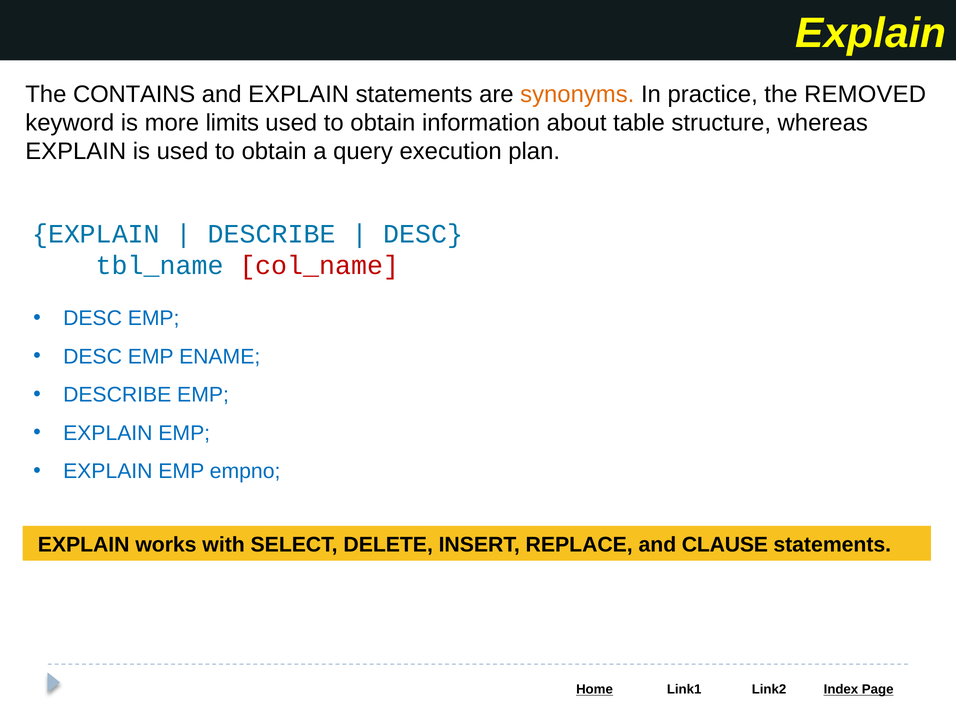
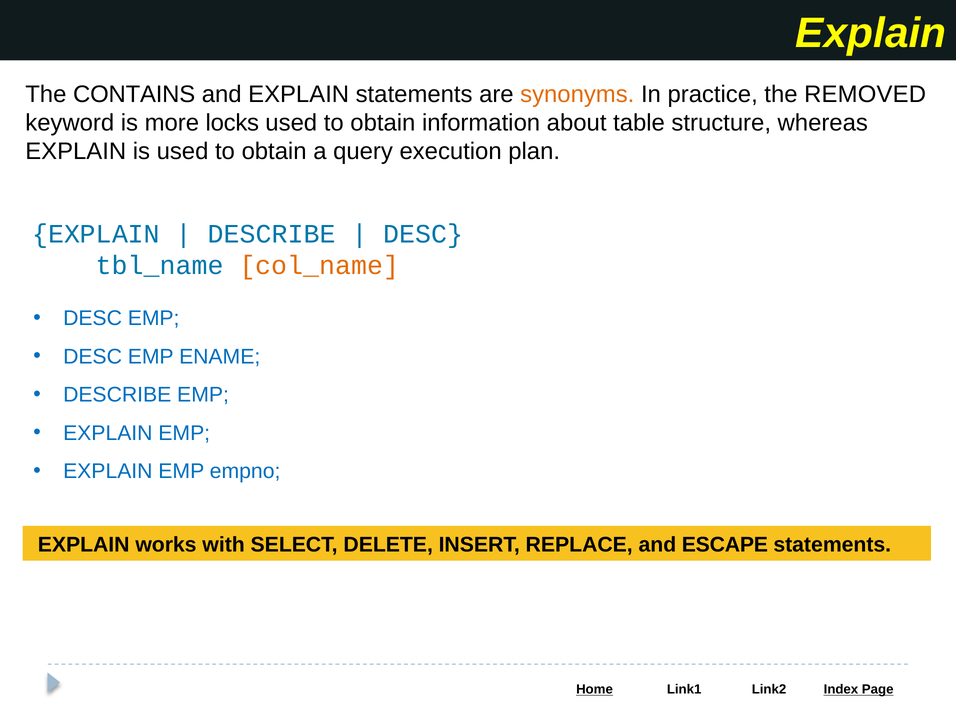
limits: limits -> locks (232, 123)
col_name colour: red -> orange (319, 266)
CLAUSE: CLAUSE -> ESCAPE (725, 545)
